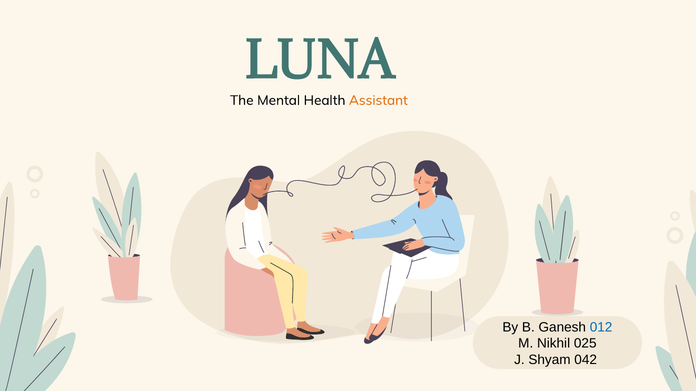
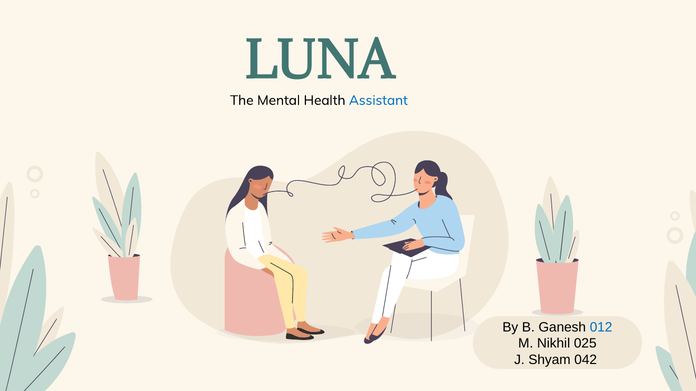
Assistant colour: orange -> blue (378, 100)
